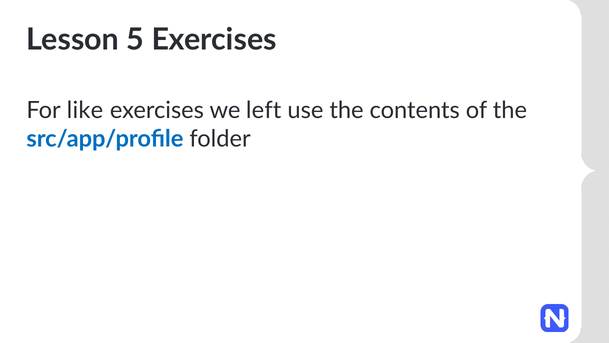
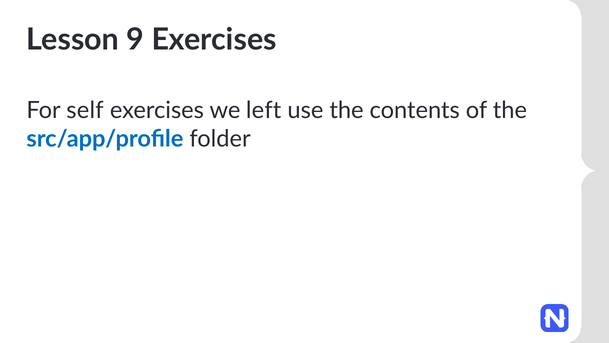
5: 5 -> 9 (135, 40)
like: like -> self (85, 110)
